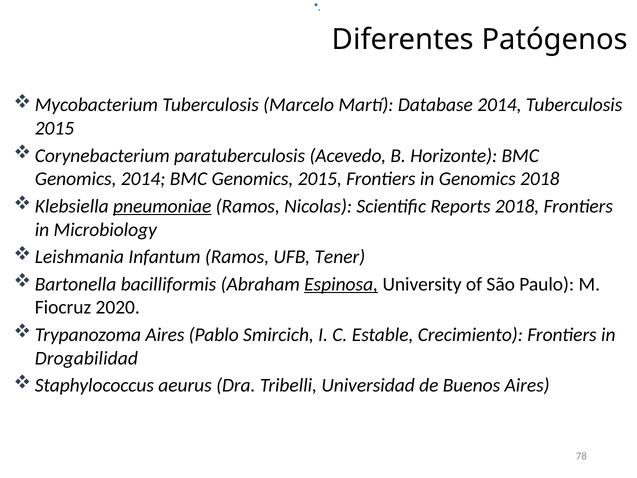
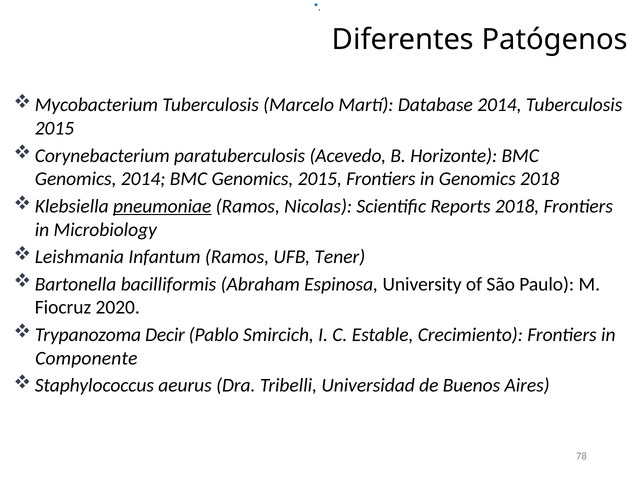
Espinosa underline: present -> none (341, 284)
Trypanozoma Aires: Aires -> Decir (165, 335)
Drogabilidad: Drogabilidad -> Componente (86, 358)
